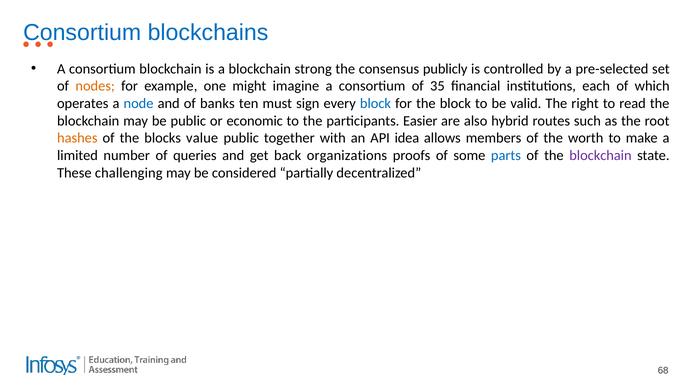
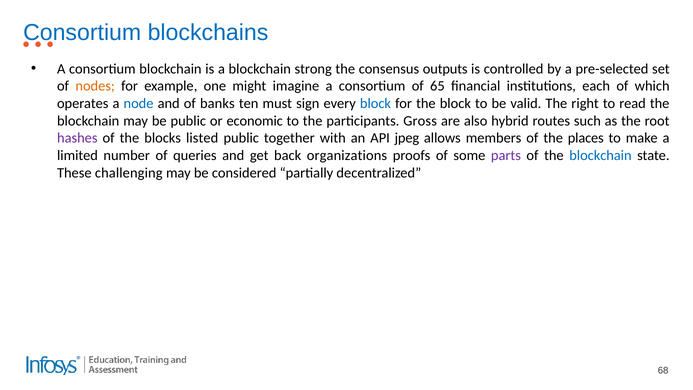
publicly: publicly -> outputs (445, 69)
35: 35 -> 65 (437, 86)
Easier: Easier -> Gross (420, 121)
hashes colour: orange -> purple (77, 138)
value: value -> listed (202, 138)
idea: idea -> jpeg (407, 138)
worth: worth -> places (586, 138)
parts colour: blue -> purple (506, 155)
blockchain colour: purple -> blue (600, 155)
